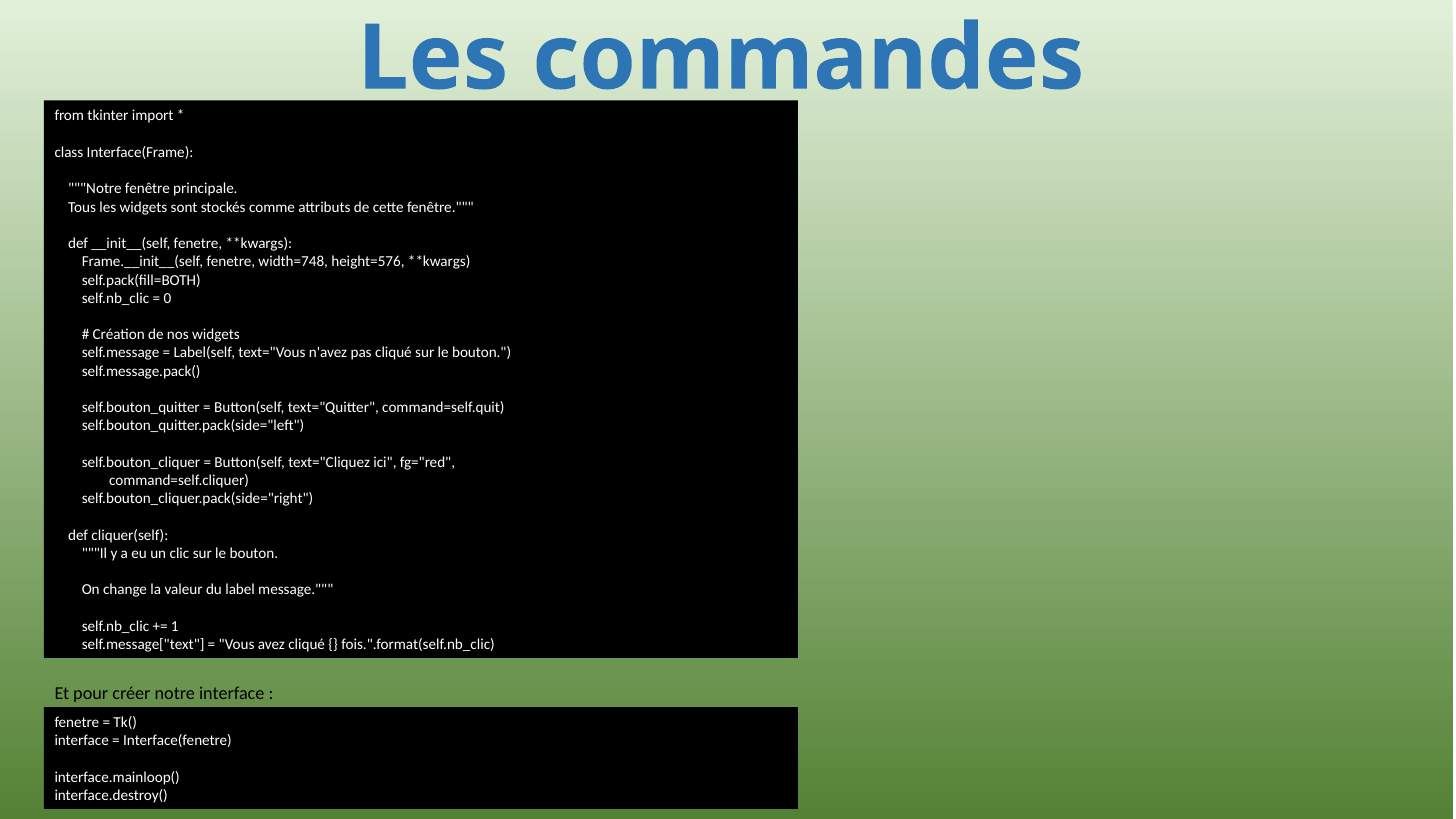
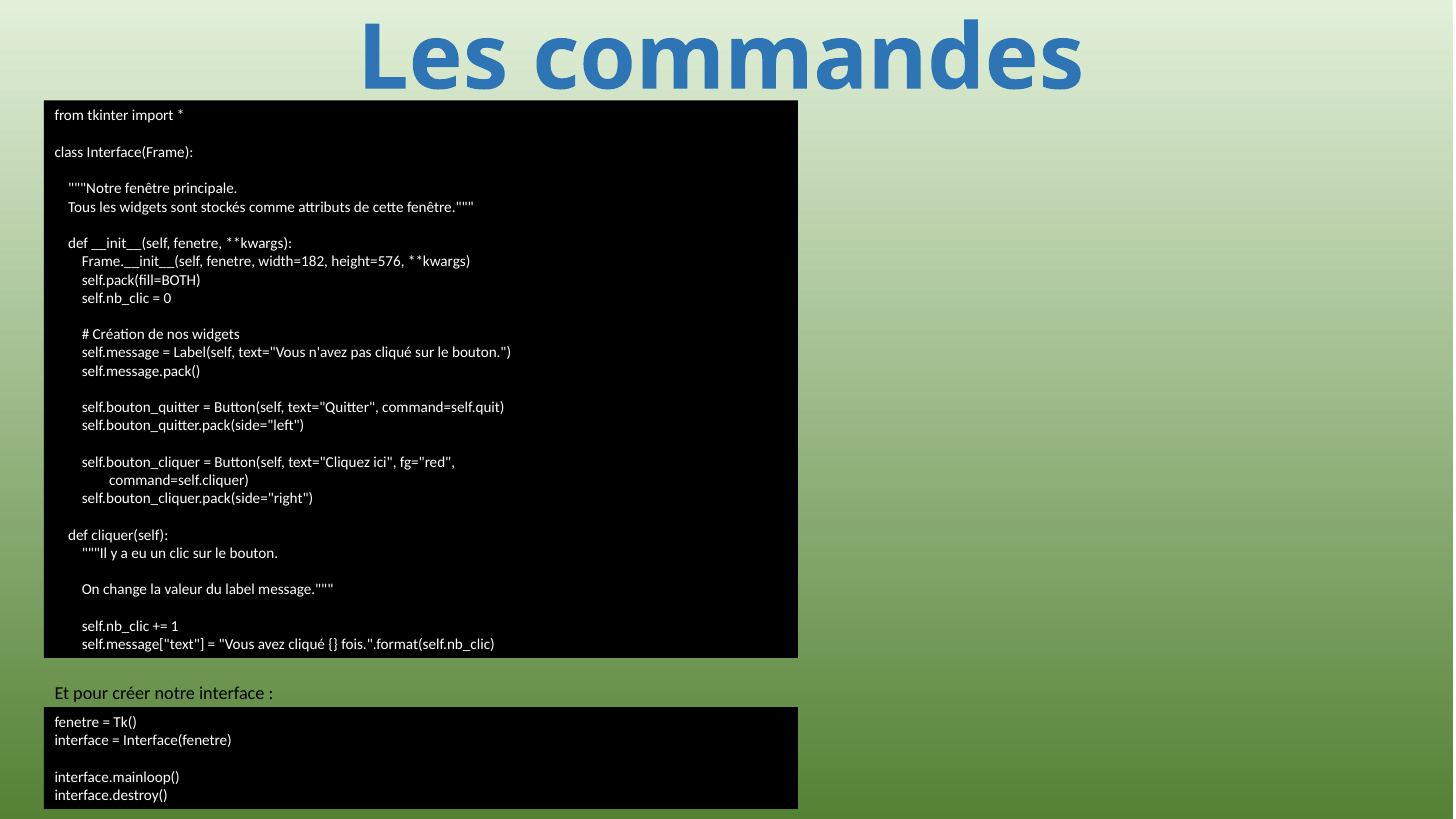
width=748: width=748 -> width=182 (293, 262)
